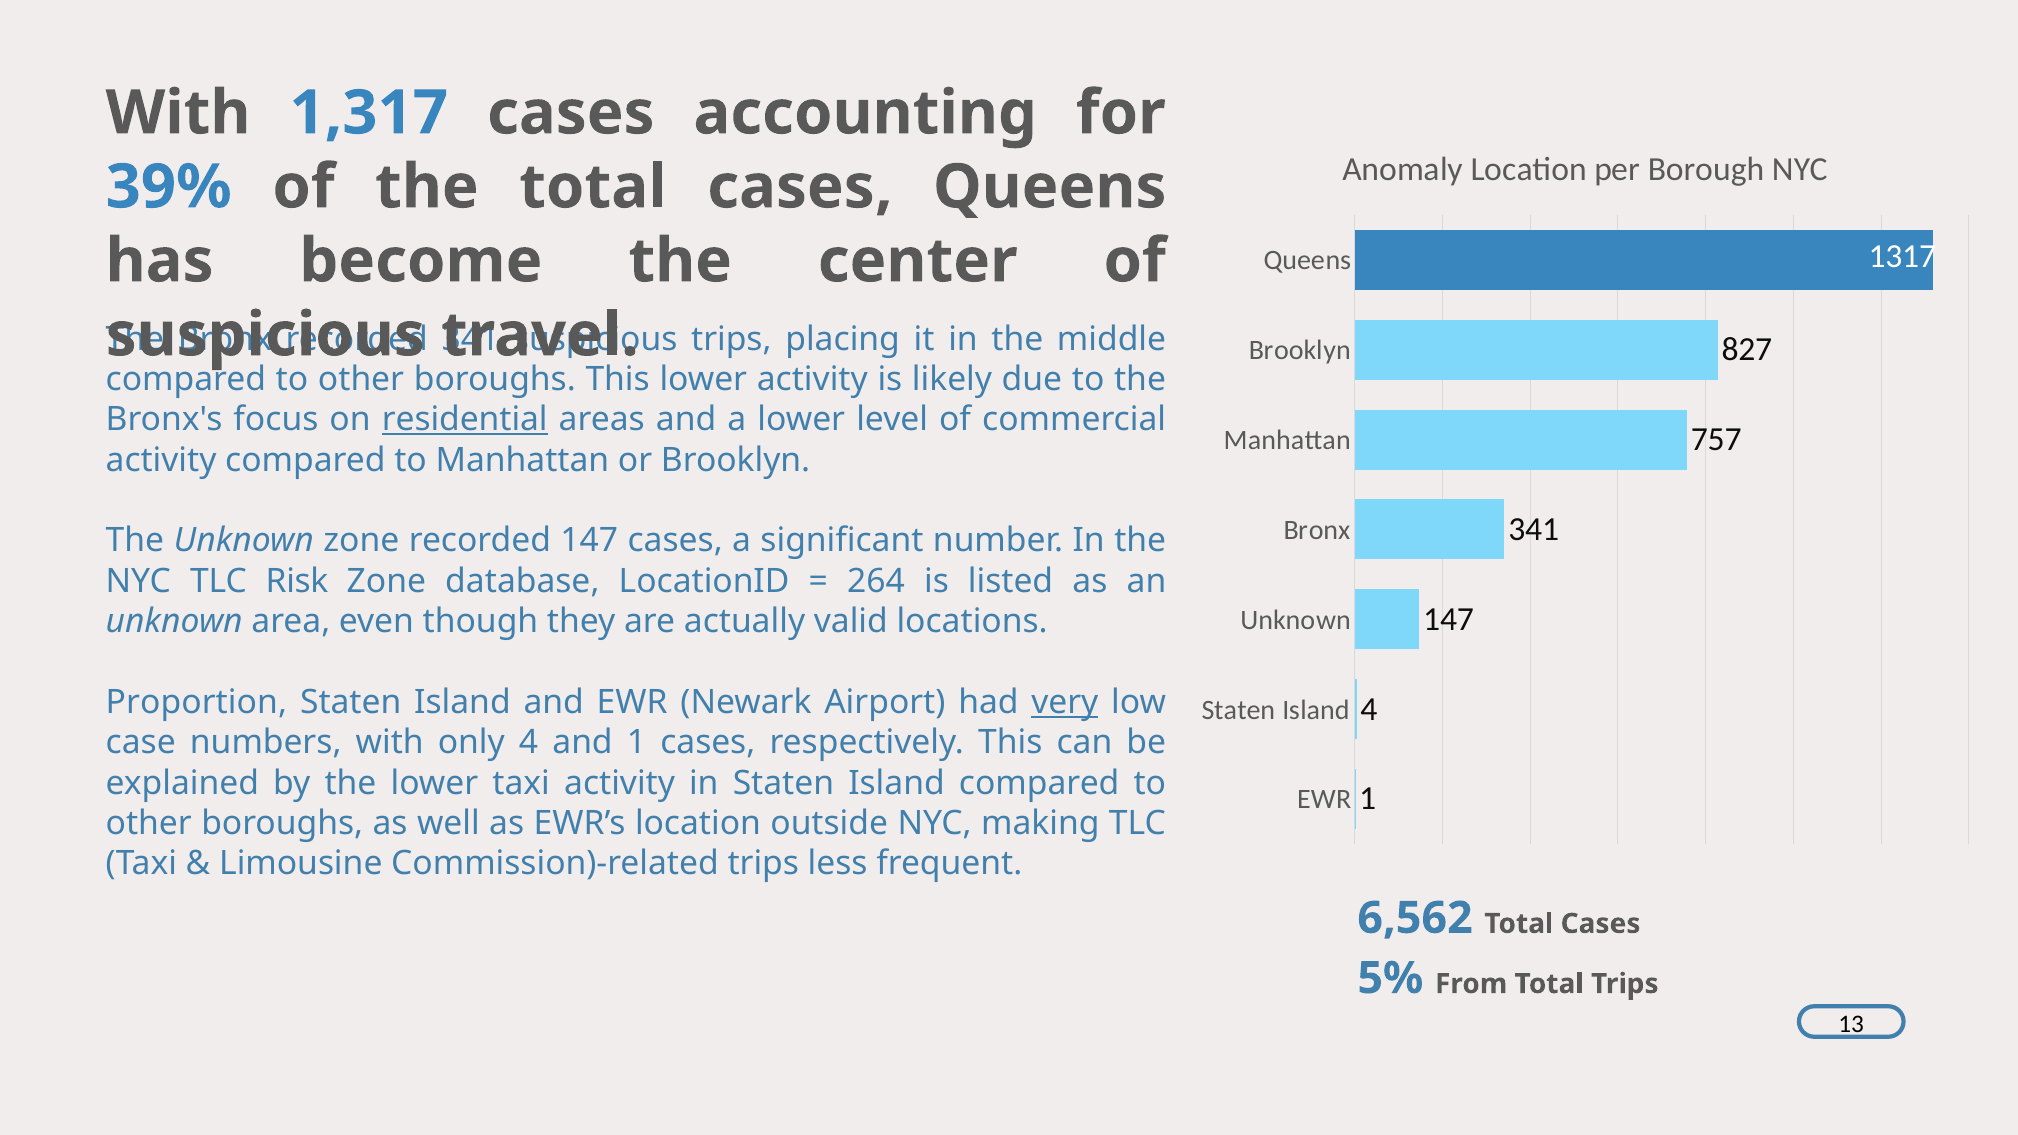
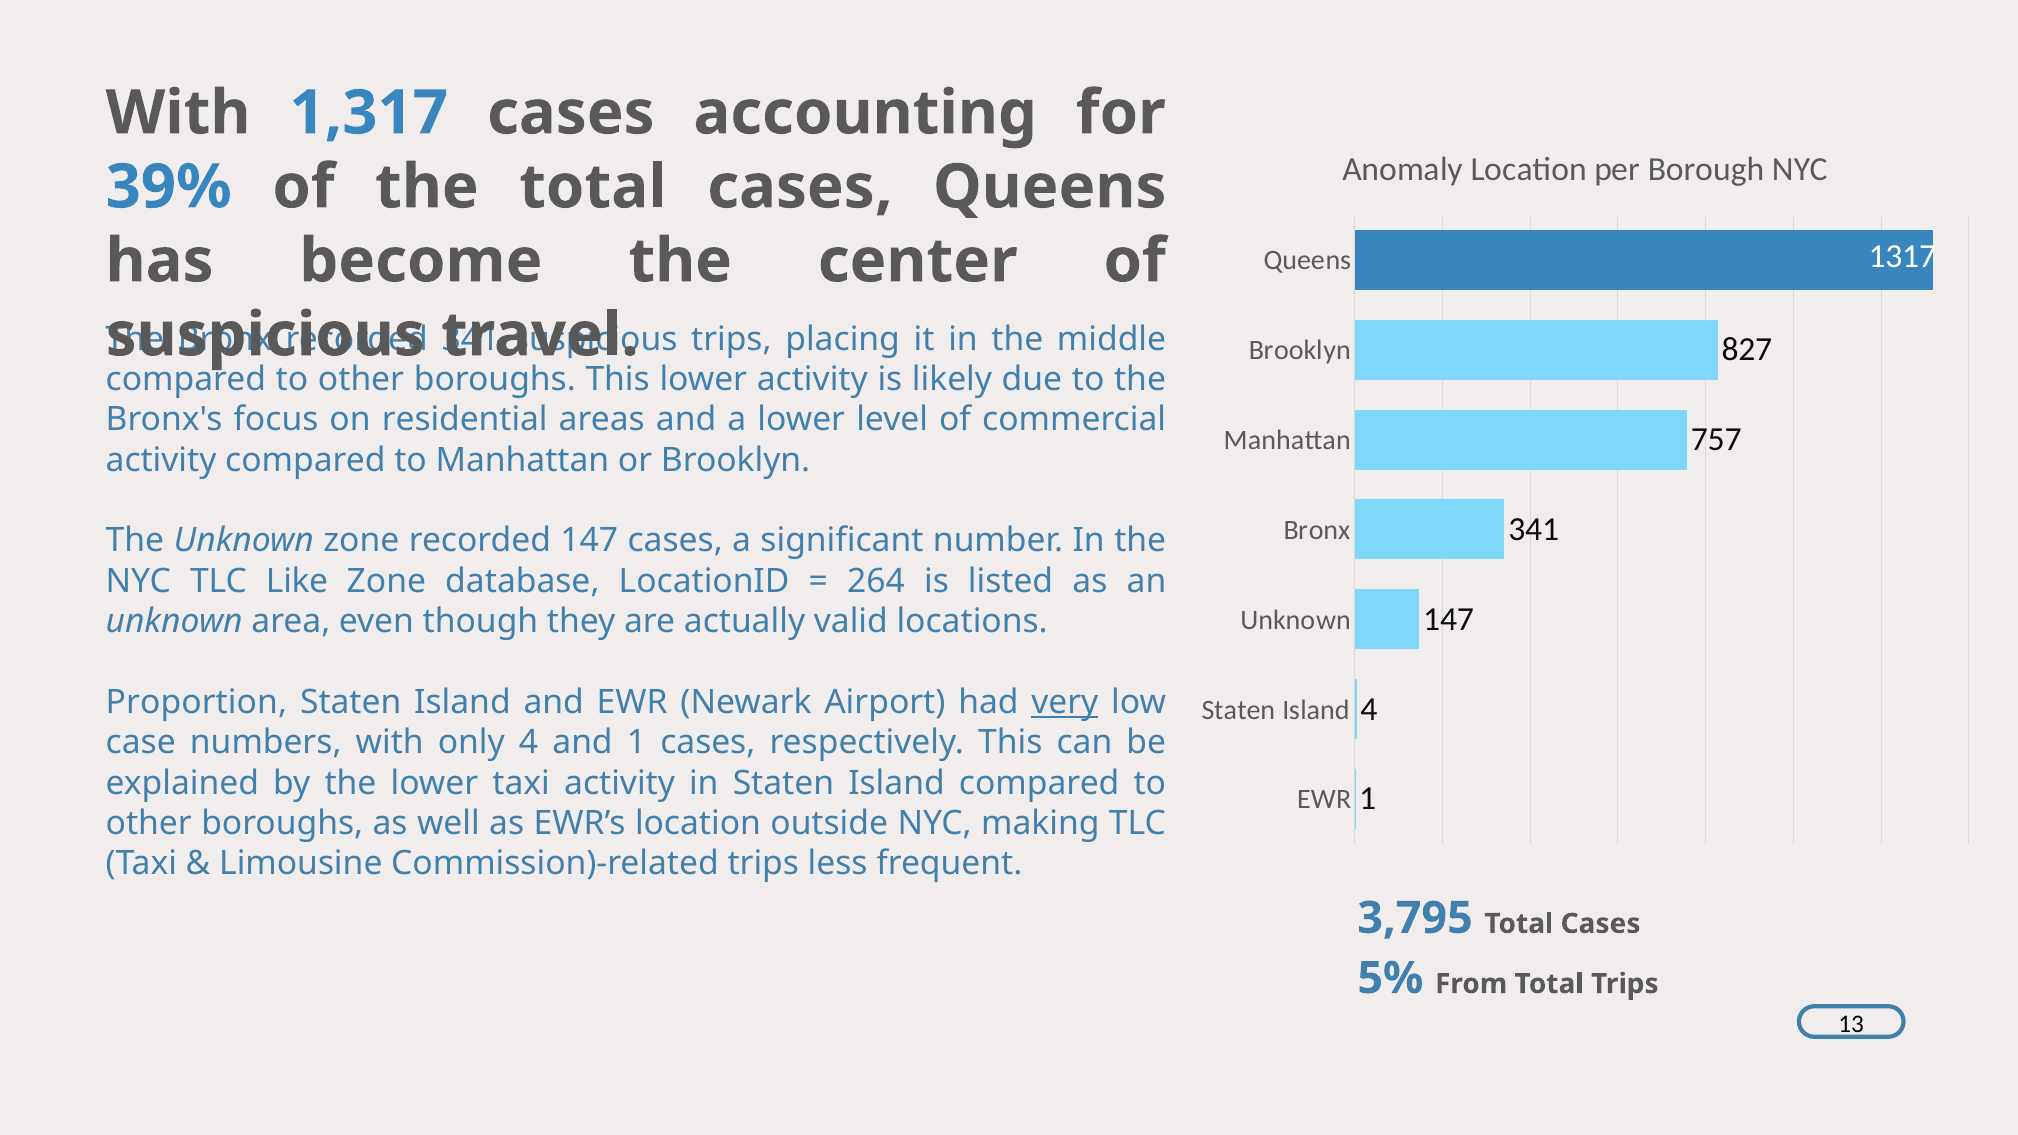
residential underline: present -> none (465, 420)
Risk: Risk -> Like (297, 581)
6,562: 6,562 -> 3,795 (1415, 918)
